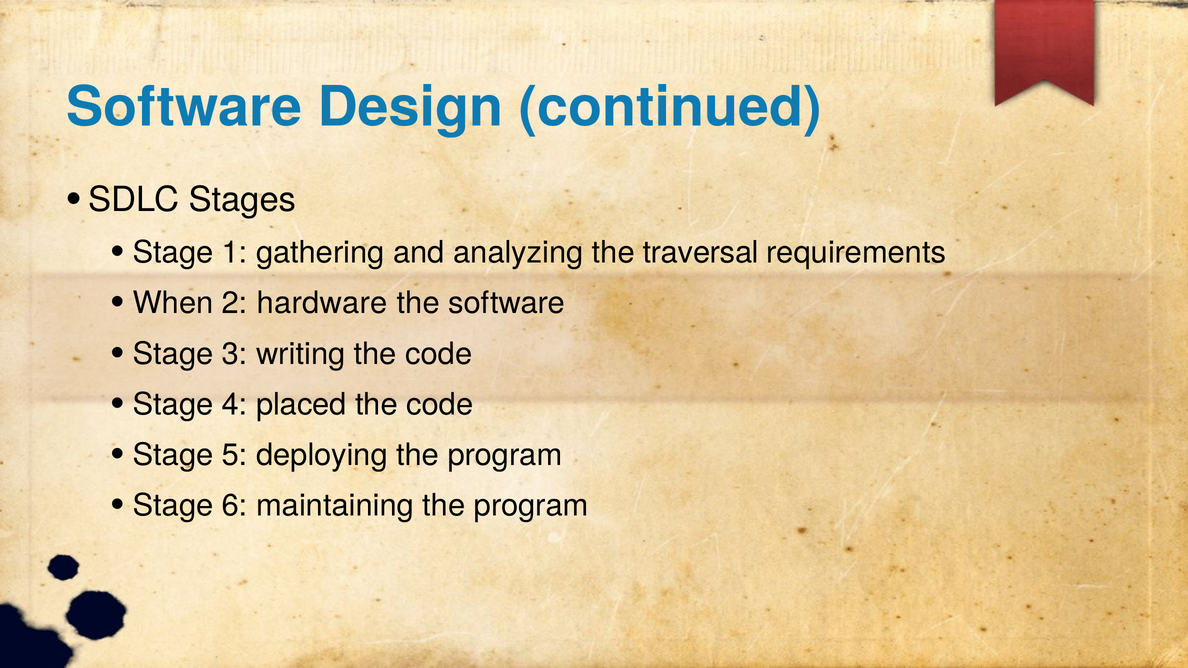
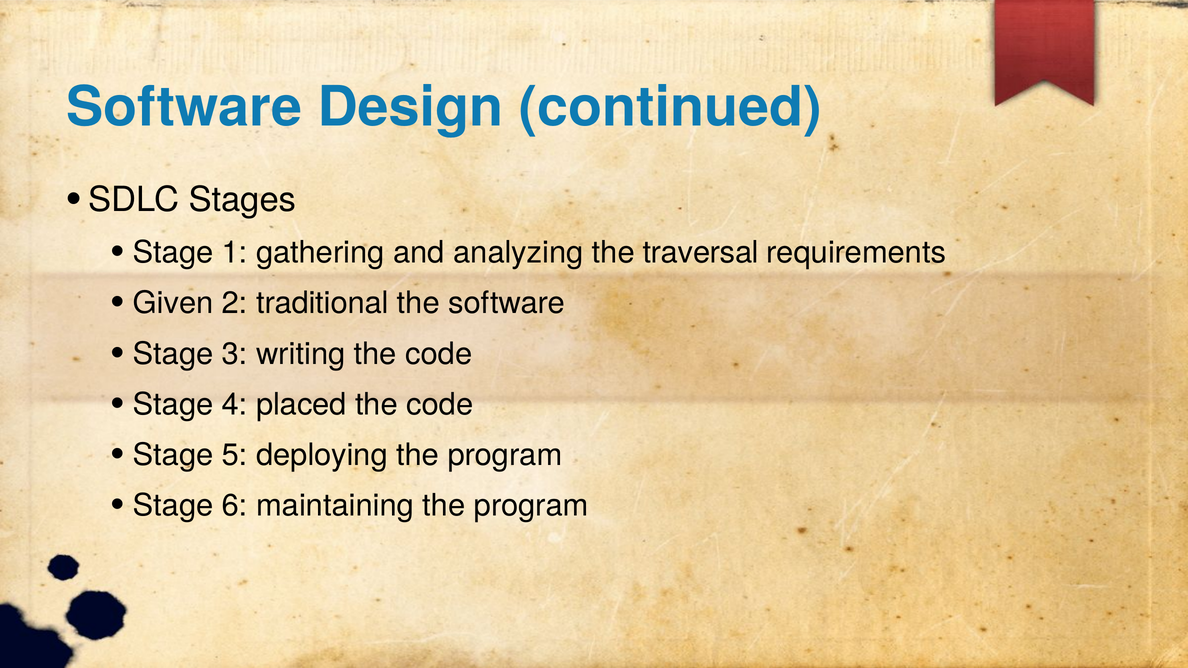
When: When -> Given (173, 303)
hardware: hardware -> traditional (322, 303)
